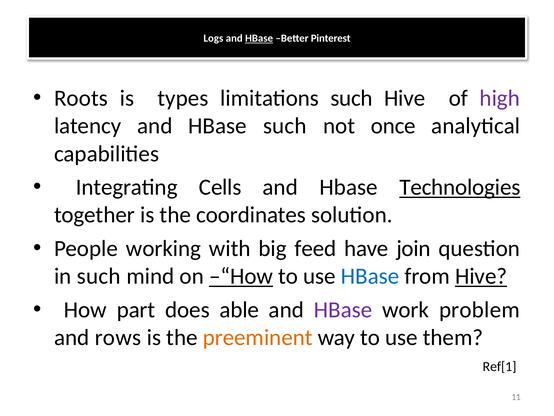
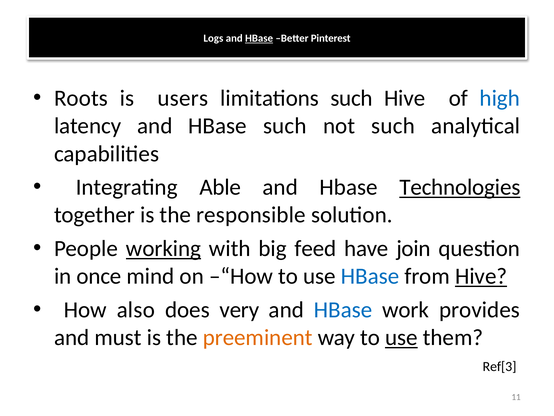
types: types -> users (183, 98)
high colour: purple -> blue (500, 98)
not once: once -> such (393, 126)
Cells: Cells -> Able (220, 187)
coordinates: coordinates -> responsible (251, 215)
working underline: none -> present (163, 248)
in such: such -> once (99, 276)
–“How underline: present -> none (241, 276)
part: part -> also (136, 310)
able: able -> very (239, 310)
HBase colour: purple -> blue (343, 310)
problem: problem -> provides (479, 310)
rows: rows -> must (118, 337)
use underline: none -> present (401, 337)
Ref[1: Ref[1 -> Ref[3 (500, 366)
